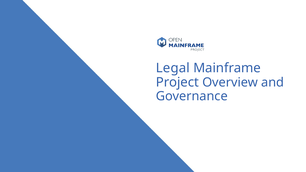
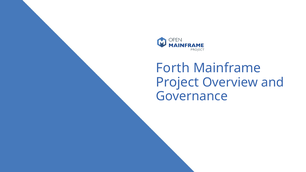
Legal: Legal -> Forth (173, 68)
